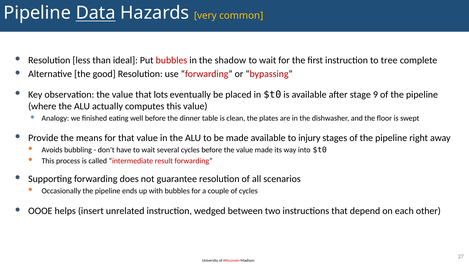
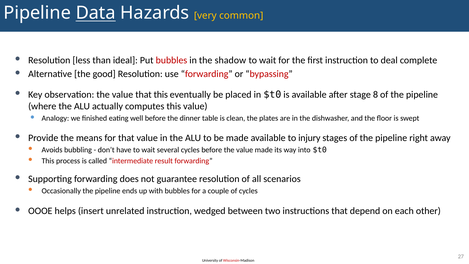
tree: tree -> deal (389, 60)
that lots: lots -> this (161, 95)
9: 9 -> 8 (375, 95)
